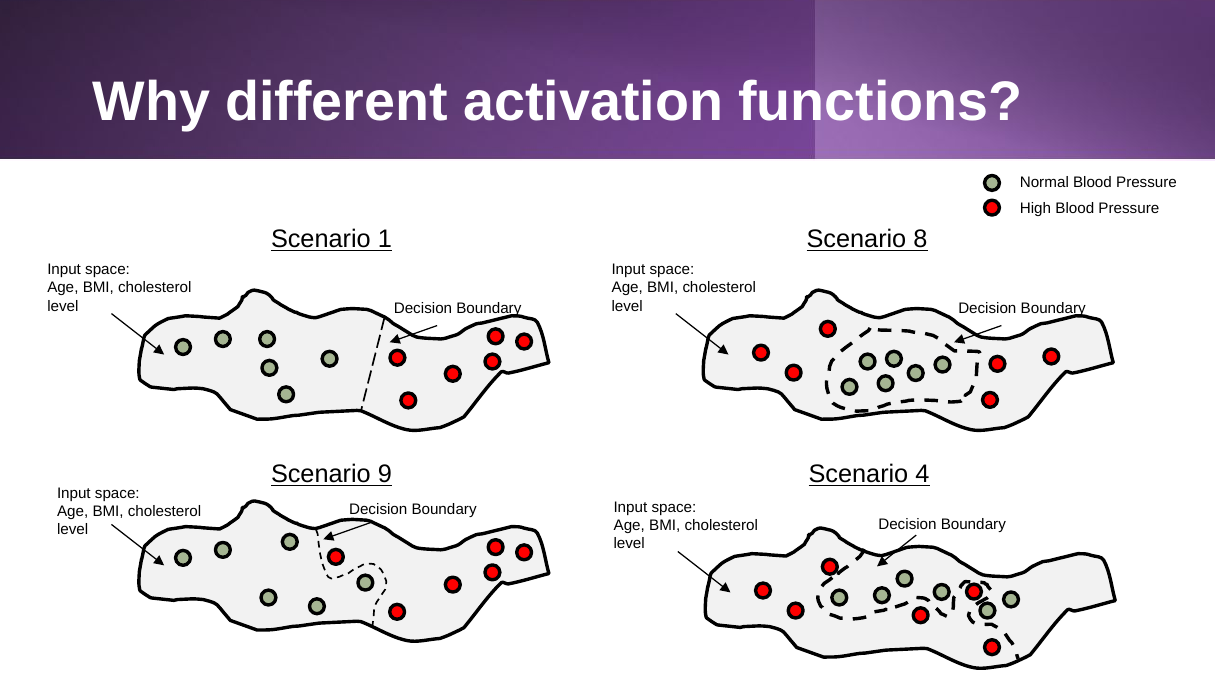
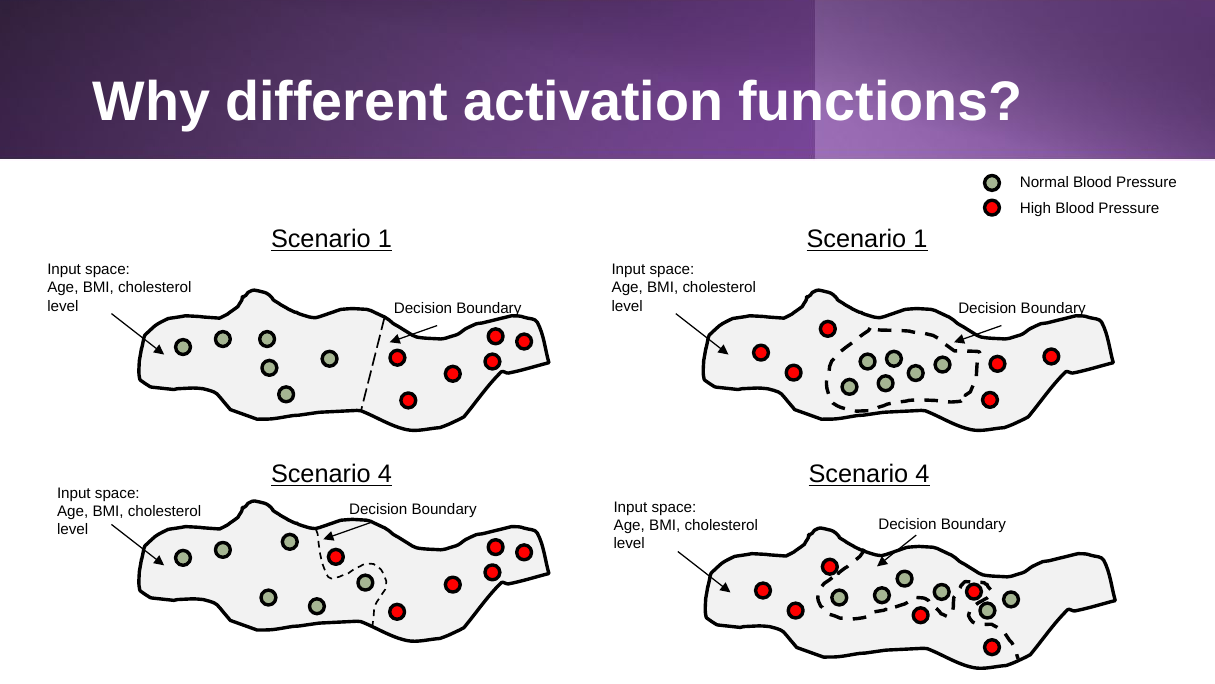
8: 8 -> 1 (920, 239)
9: 9 -> 4 (385, 474)
